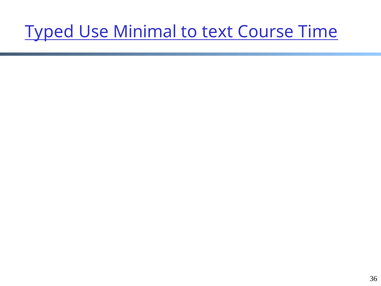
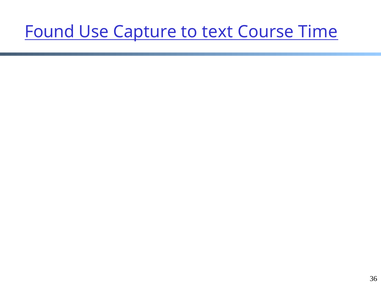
Typed: Typed -> Found (50, 32)
Minimal: Minimal -> Capture (145, 32)
